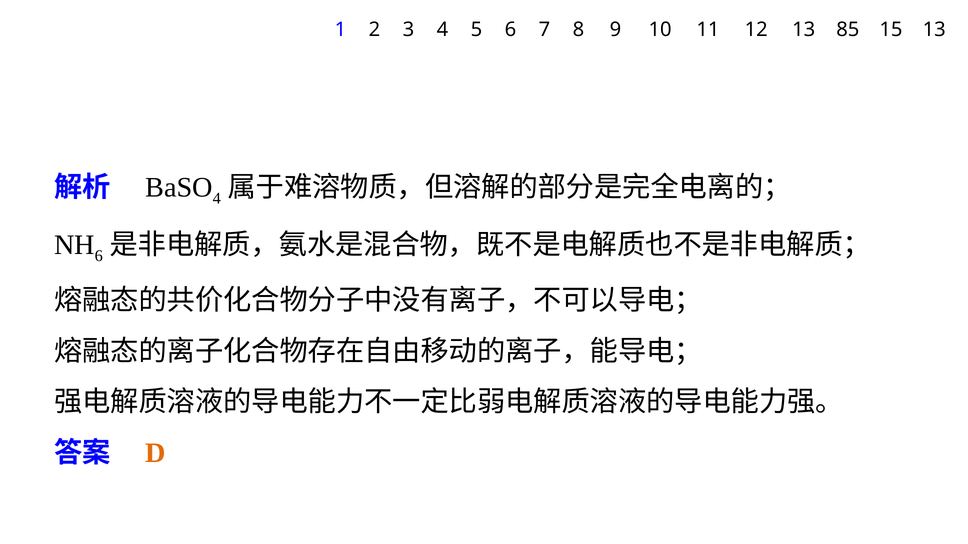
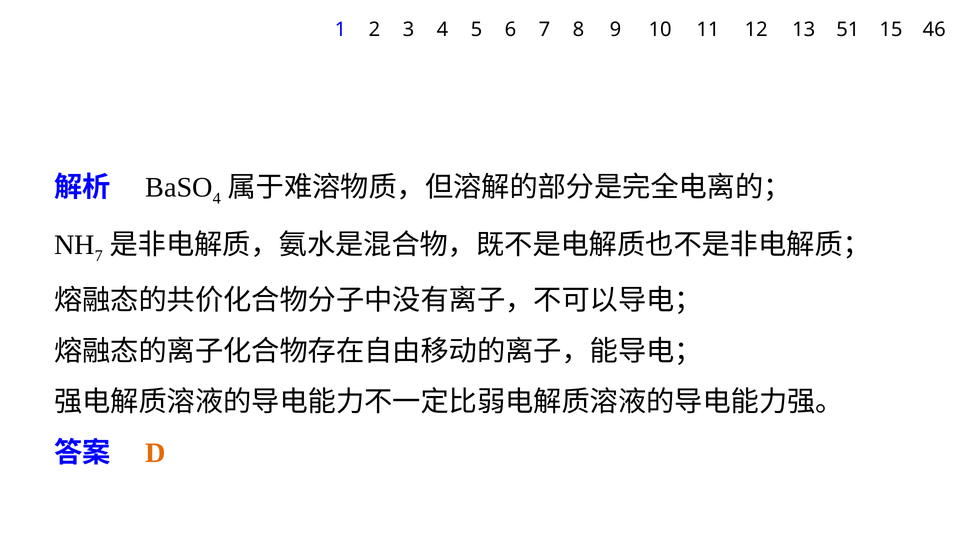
85: 85 -> 51 (848, 30)
15 13: 13 -> 46 (934, 30)
6: 6 -> 7 (99, 256)
